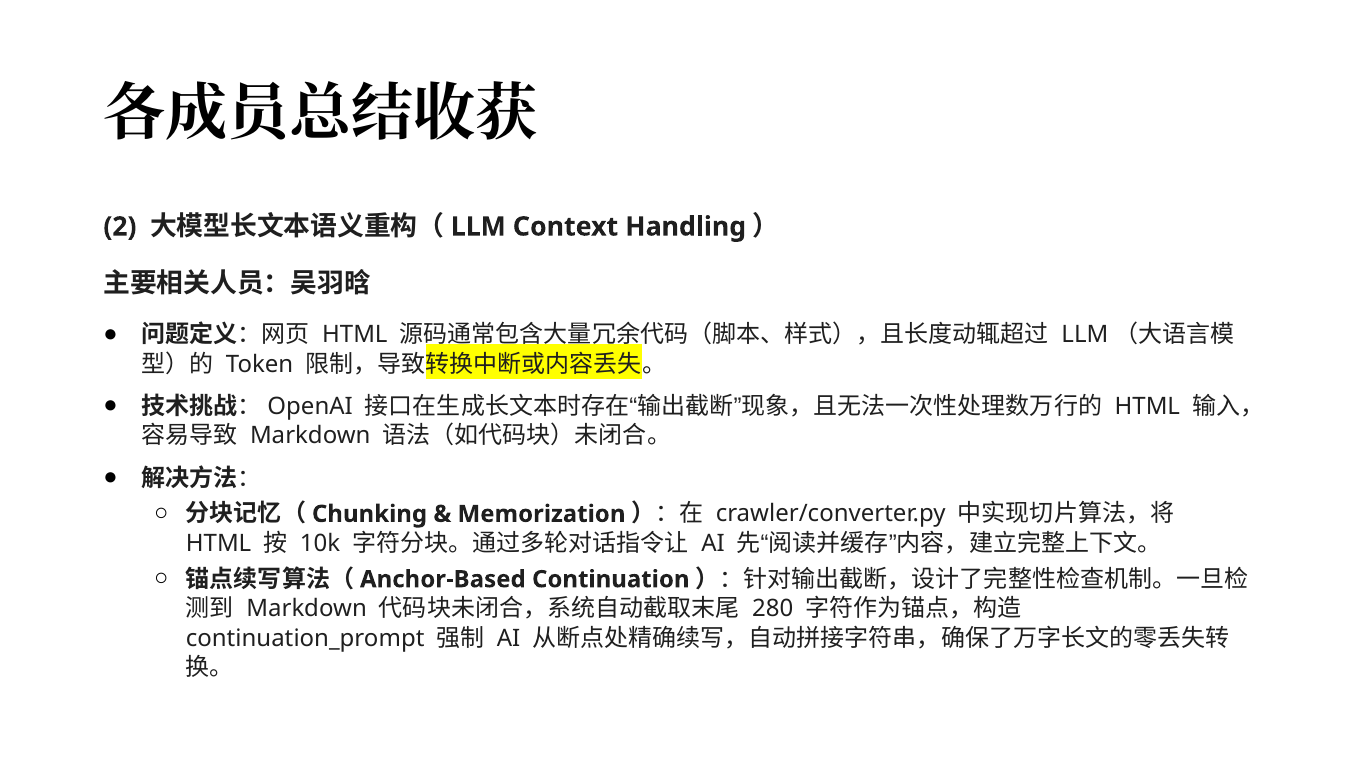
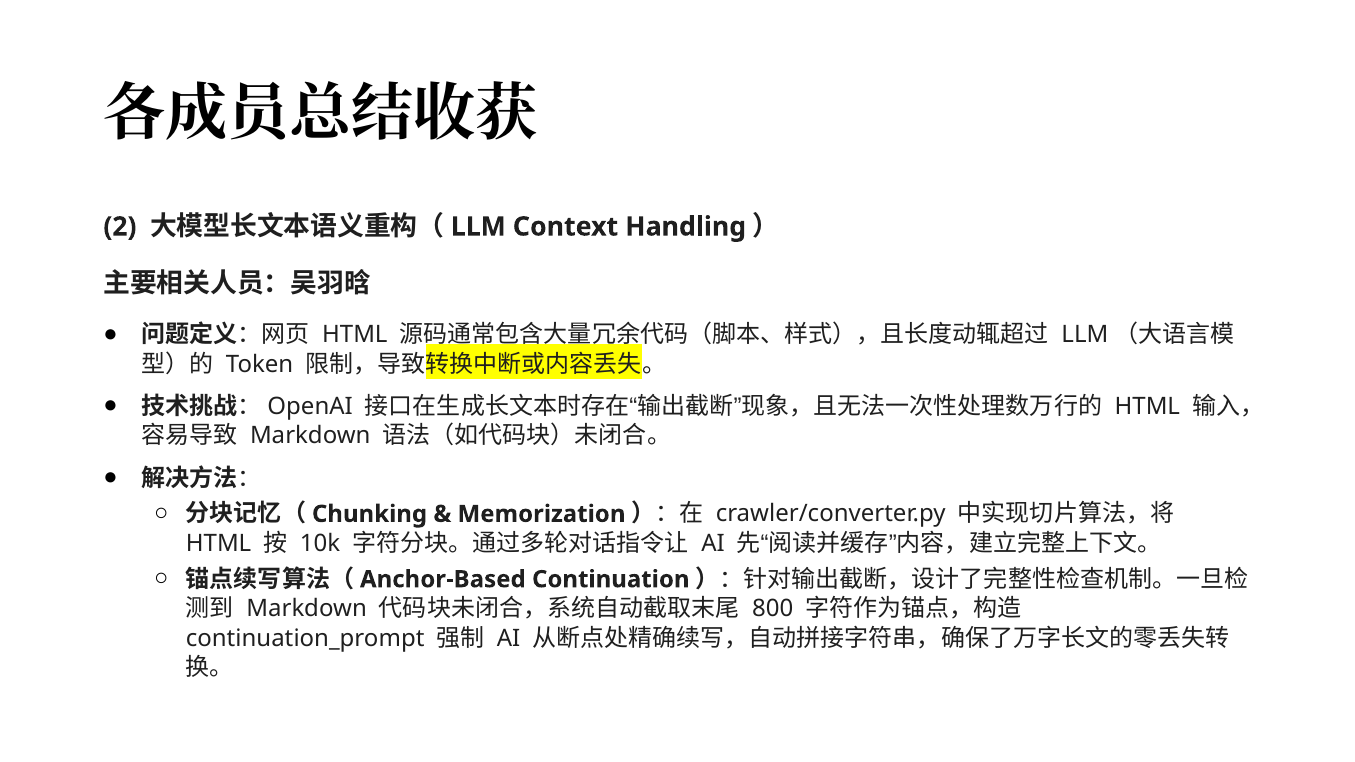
280: 280 -> 800 (773, 609)
